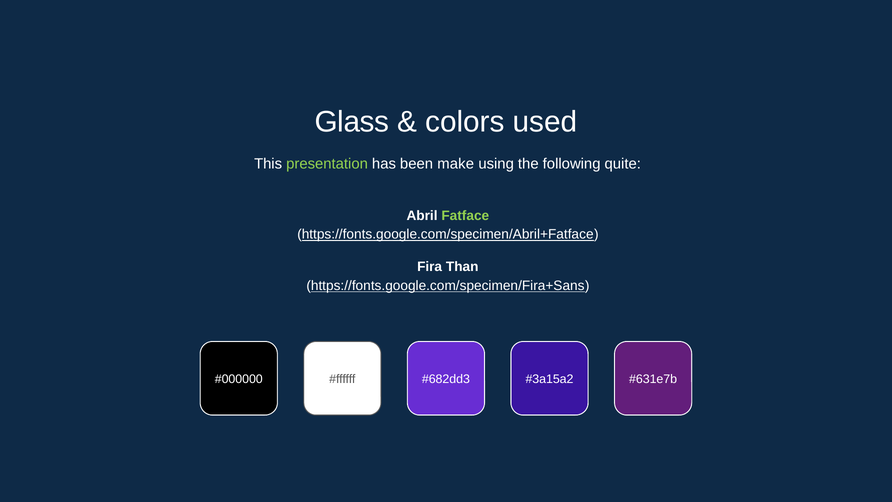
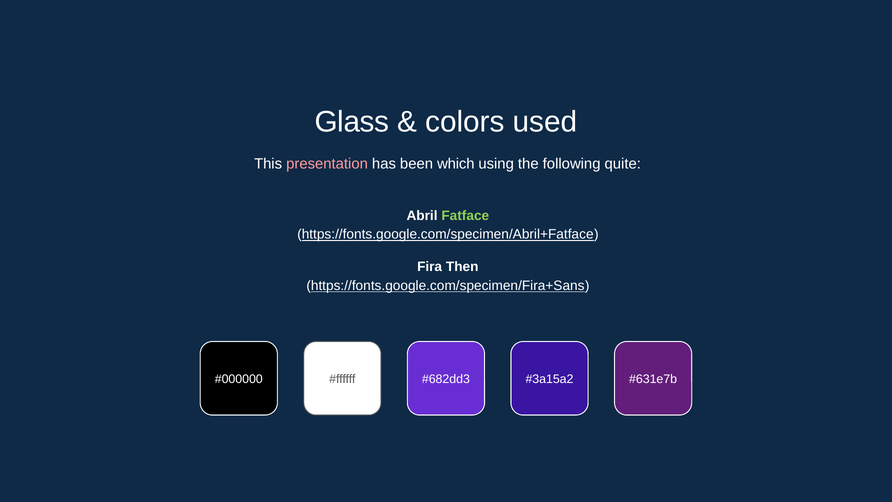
presentation colour: light green -> pink (327, 164)
make: make -> which (456, 164)
Than: Than -> Then (462, 267)
